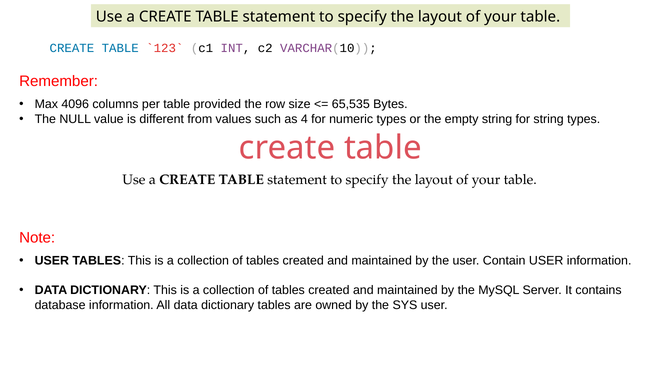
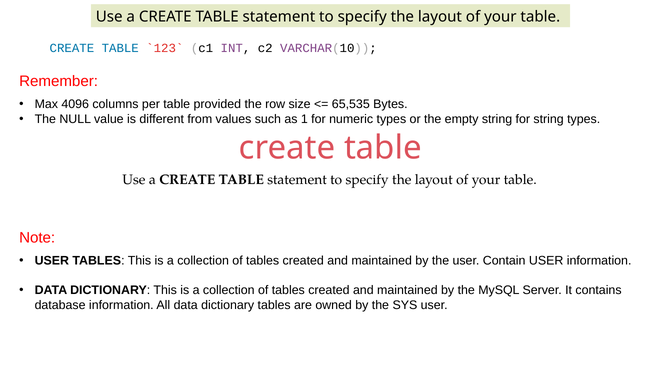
4: 4 -> 1 (304, 119)
